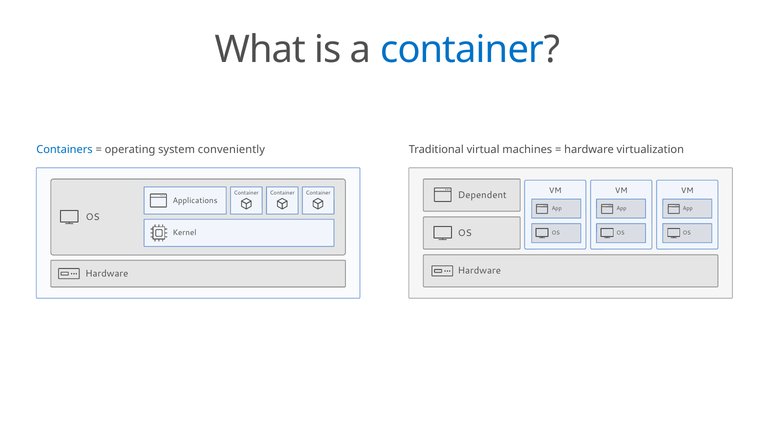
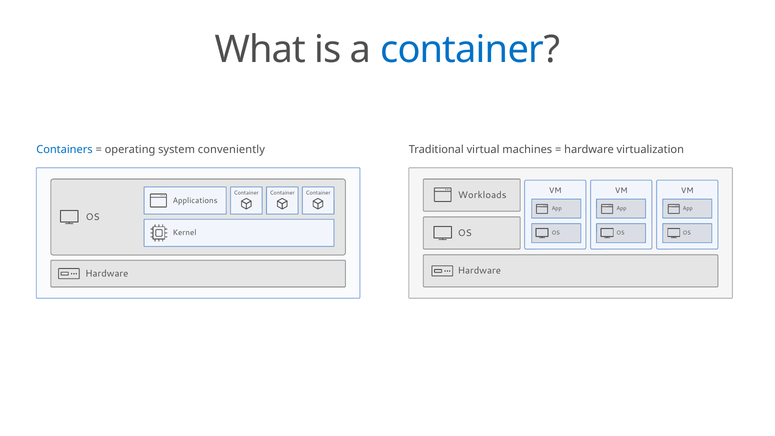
Dependent: Dependent -> Workloads (482, 195)
